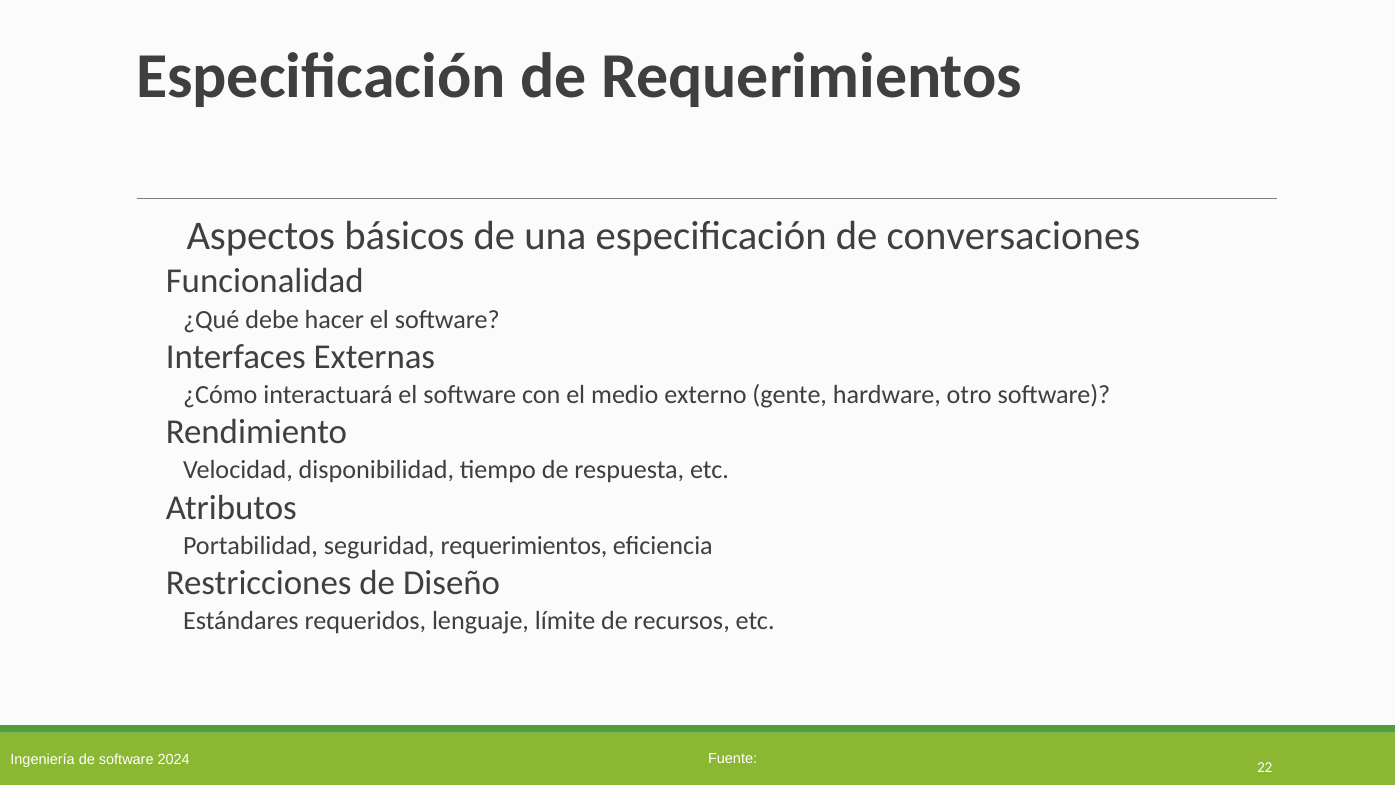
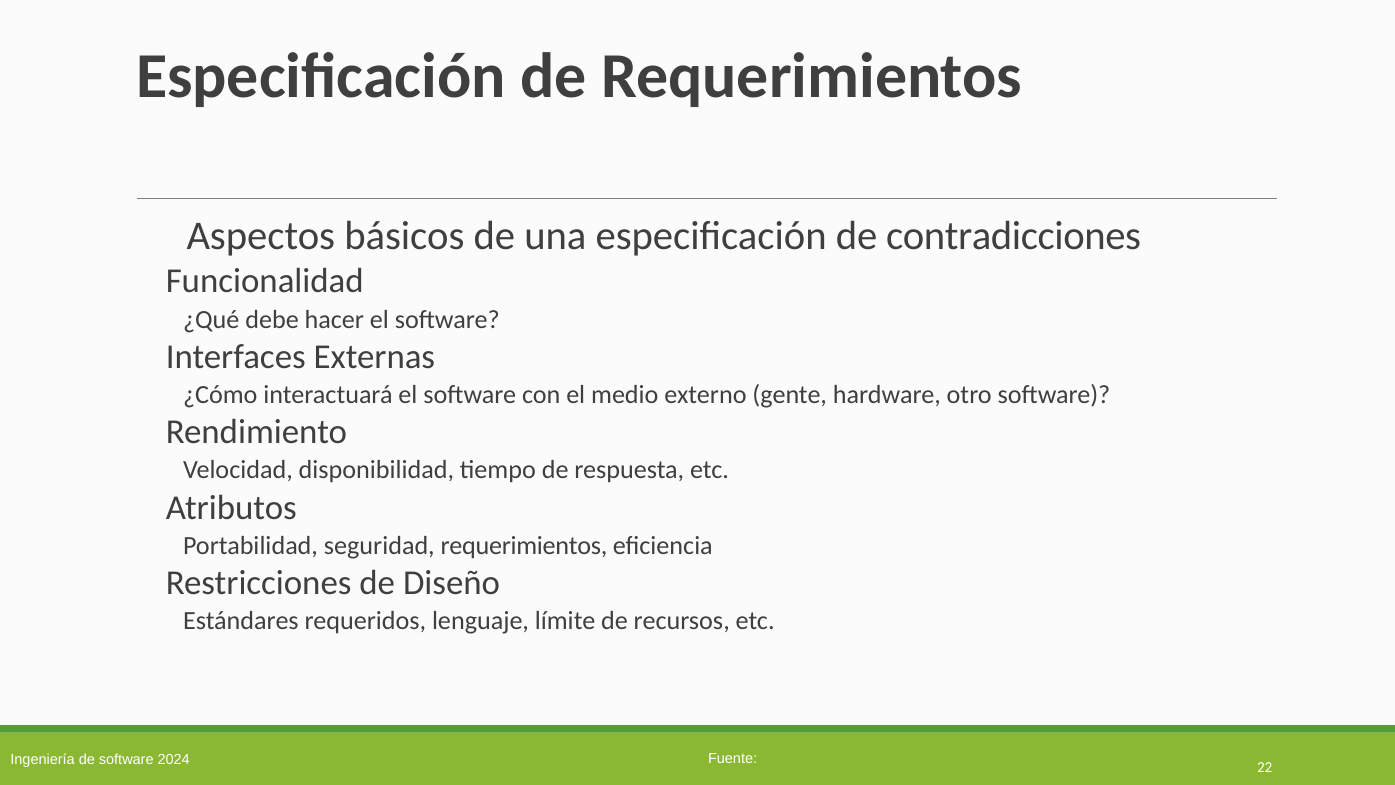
conversaciones: conversaciones -> contradicciones (1014, 236)
